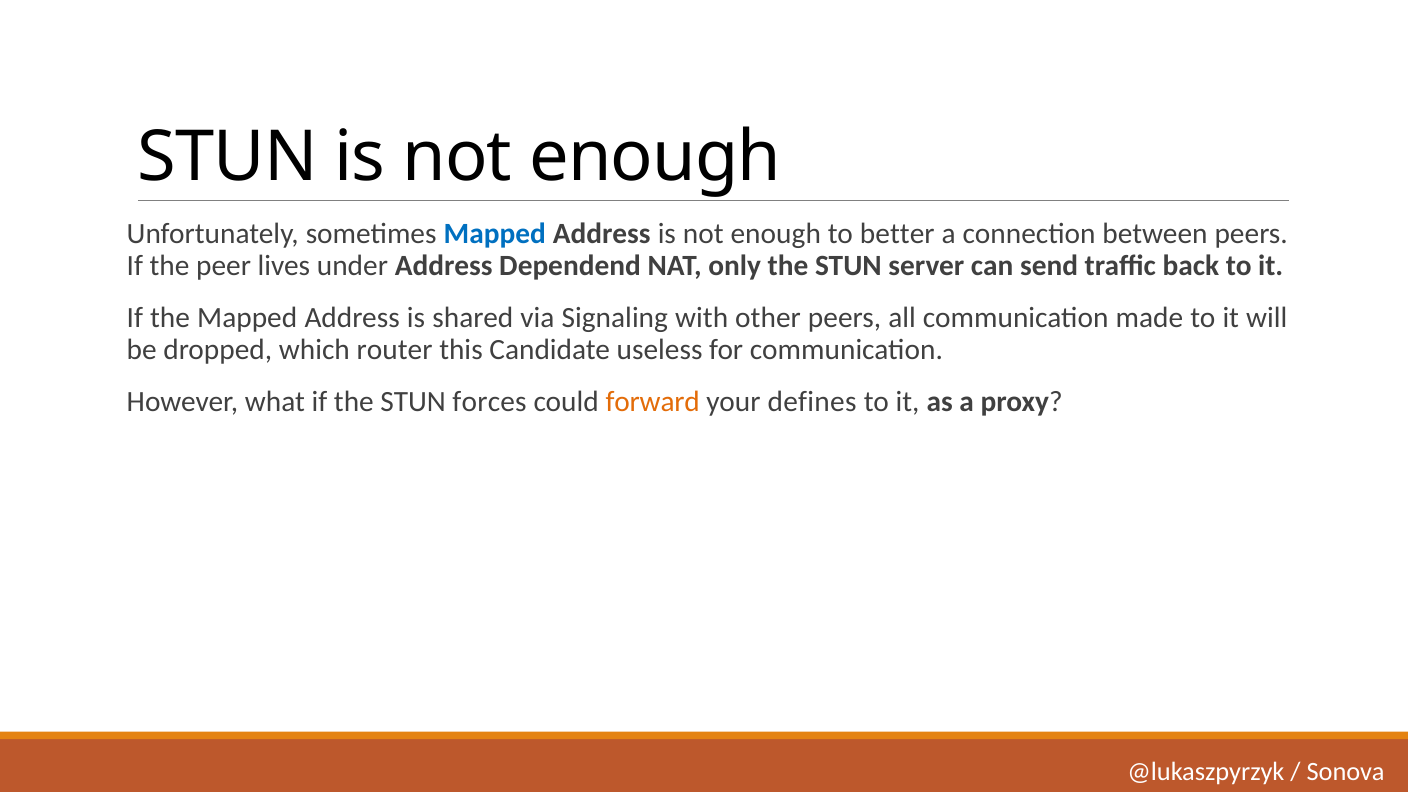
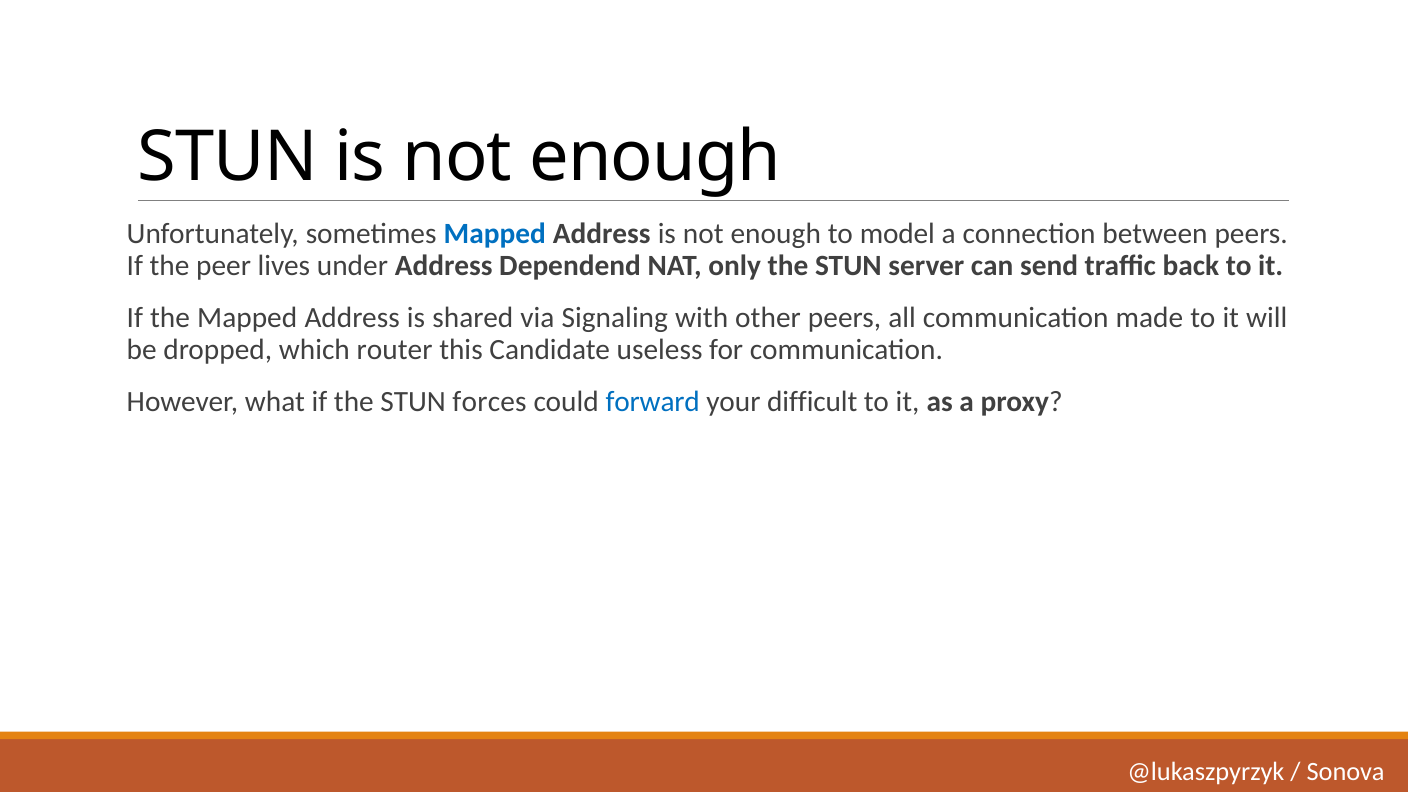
better: better -> model (897, 234)
forward colour: orange -> blue (653, 402)
defines: defines -> difficult (812, 402)
